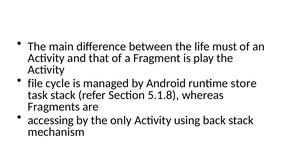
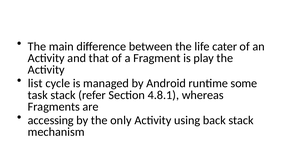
must: must -> cater (225, 47)
file: file -> list (35, 84)
store: store -> some (244, 84)
5.1.8: 5.1.8 -> 4.8.1 (163, 95)
